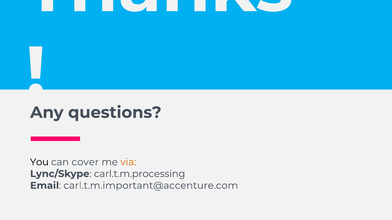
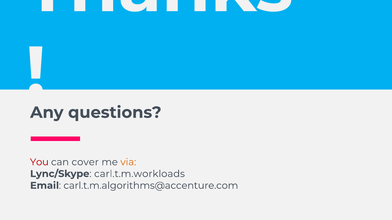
You colour: black -> red (39, 162)
carl.t.m.processing: carl.t.m.processing -> carl.t.m.workloads (139, 174)
carl.t.m.important@accenture.com: carl.t.m.important@accenture.com -> carl.t.m.algorithms@accenture.com (151, 186)
